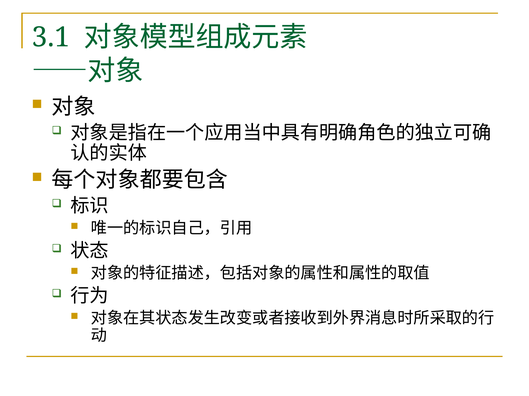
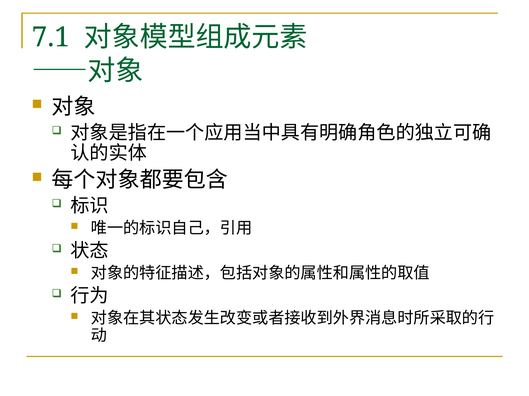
3.1: 3.1 -> 7.1 (51, 37)
